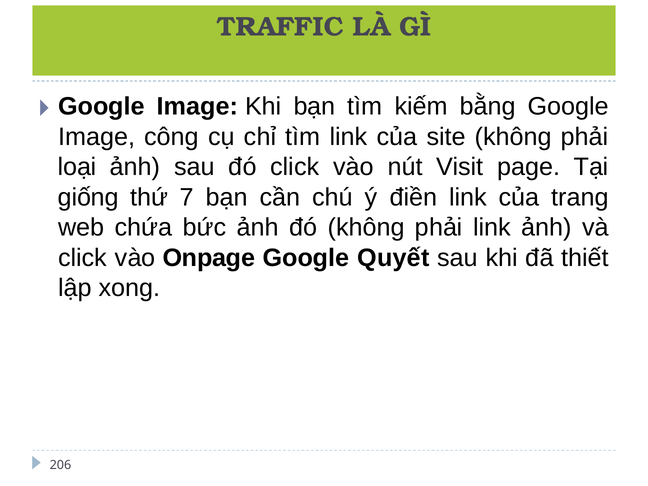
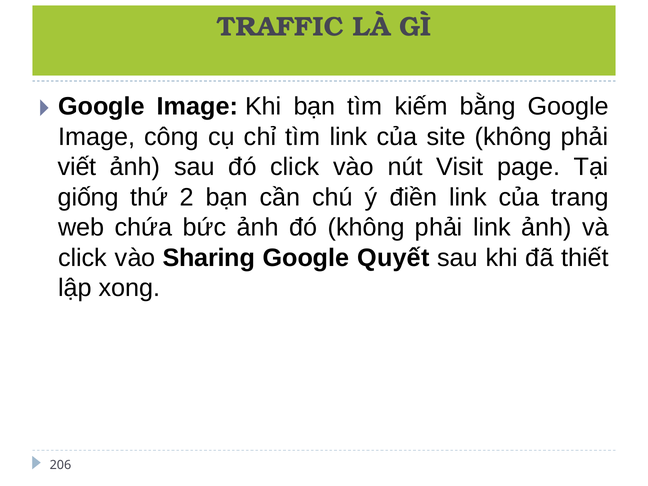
loại: loại -> viết (77, 167)
7: 7 -> 2 (187, 197)
Onpage: Onpage -> Sharing (209, 258)
